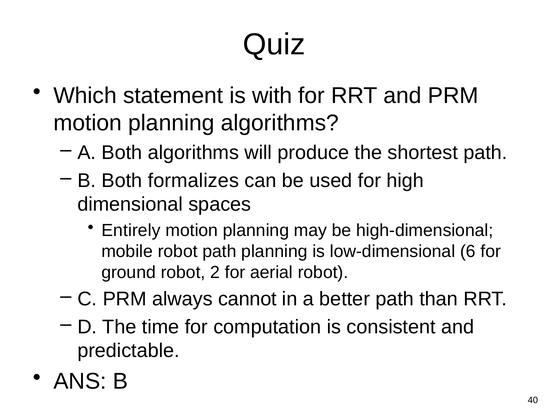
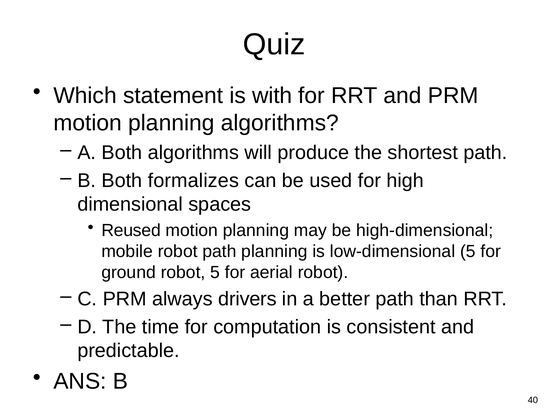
Entirely: Entirely -> Reused (131, 230)
low-dimensional 6: 6 -> 5 (468, 251)
robot 2: 2 -> 5 (215, 272)
cannot: cannot -> drivers (247, 299)
